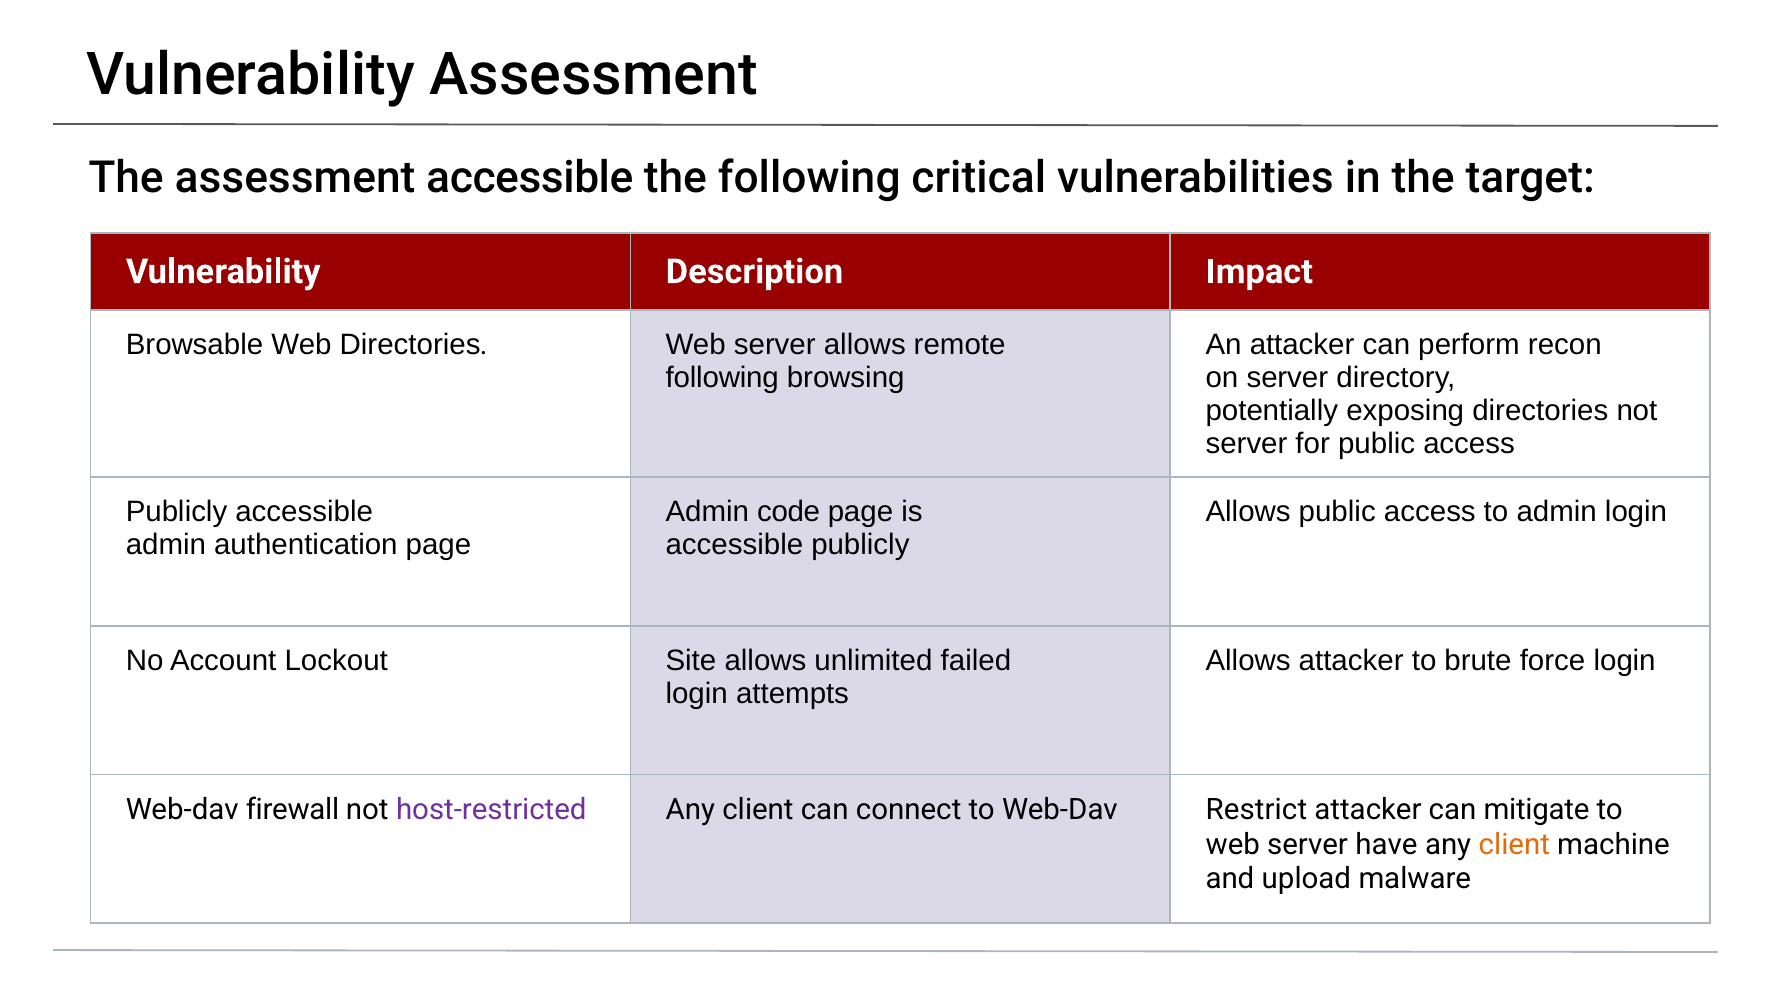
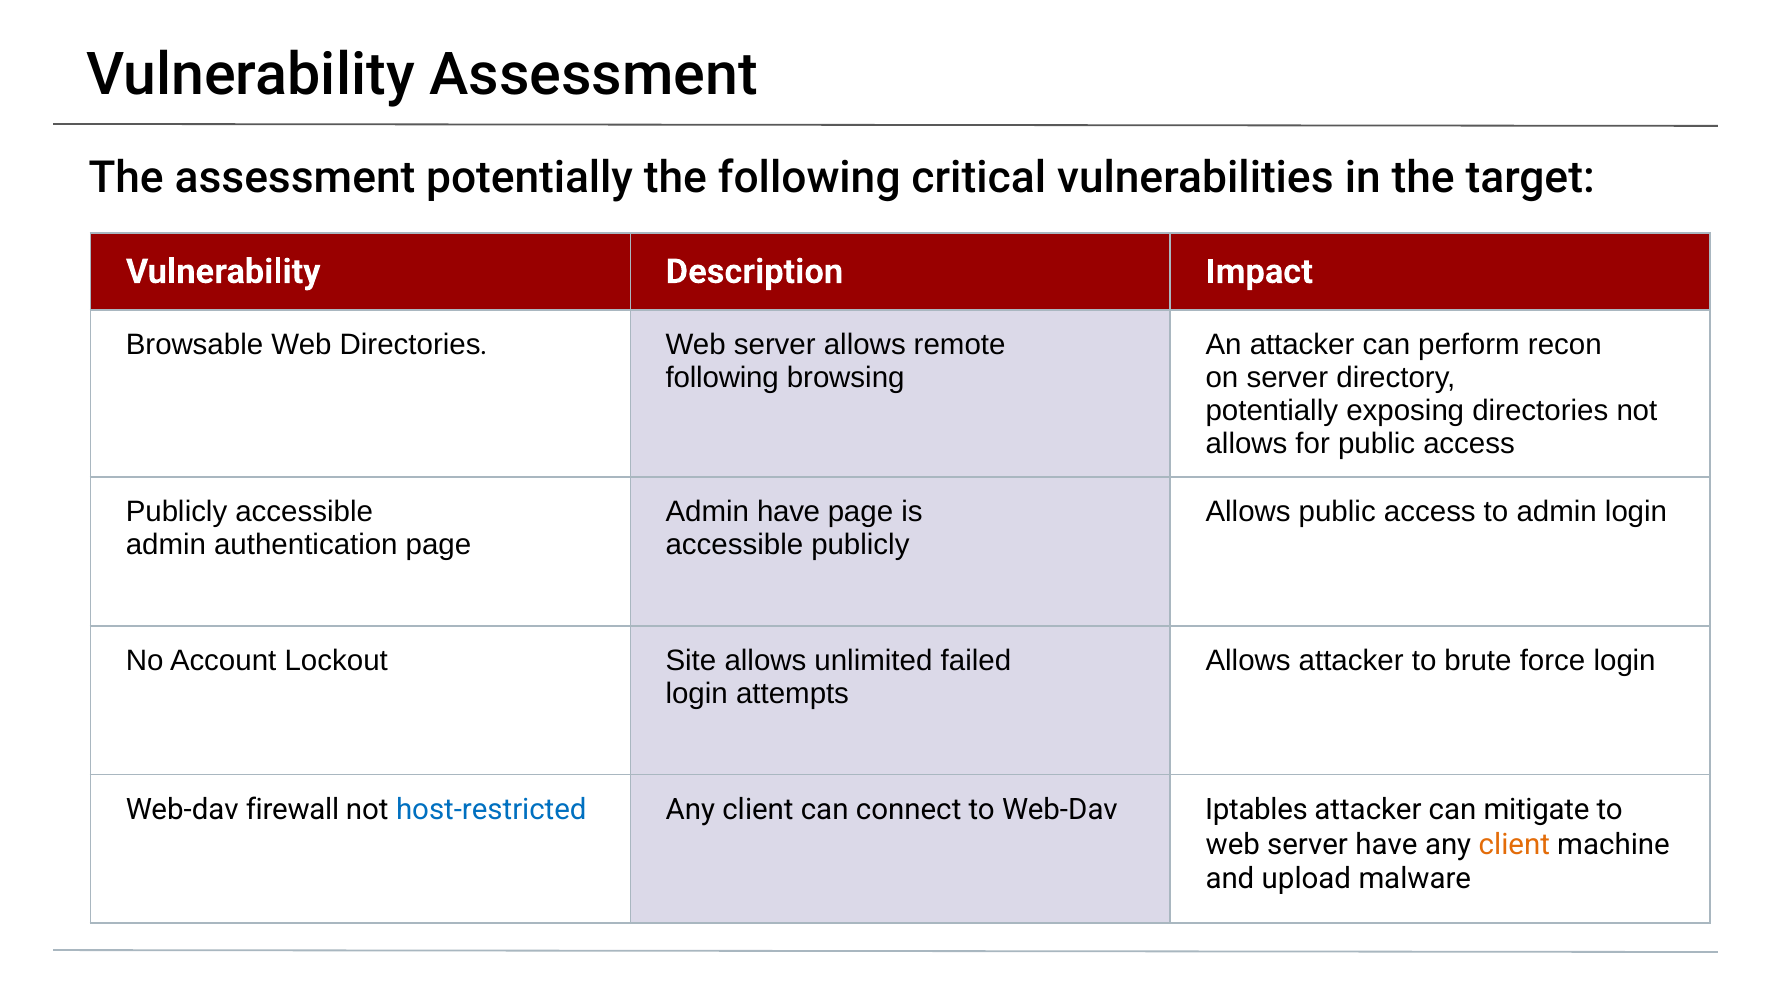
assessment accessible: accessible -> potentially (530, 178)
server: server -> allows (1247, 444)
Admin code: code -> have (789, 512)
host-restricted colour: purple -> blue (491, 810)
Restrict: Restrict -> Iptables (1257, 810)
